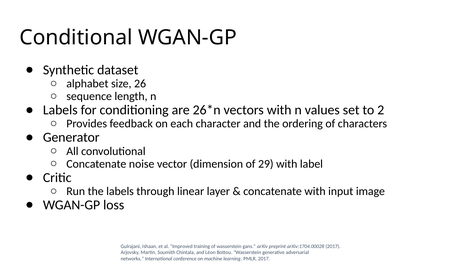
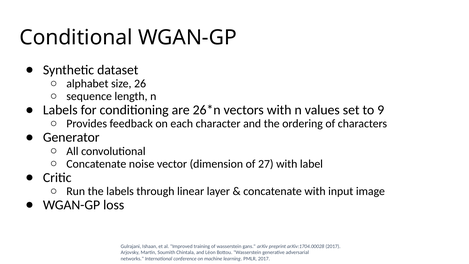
2: 2 -> 9 (381, 110)
29: 29 -> 27 (266, 164)
